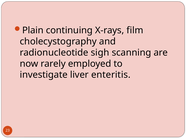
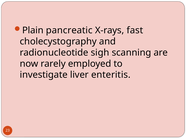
continuing: continuing -> pancreatic (69, 30)
film: film -> fast (135, 30)
